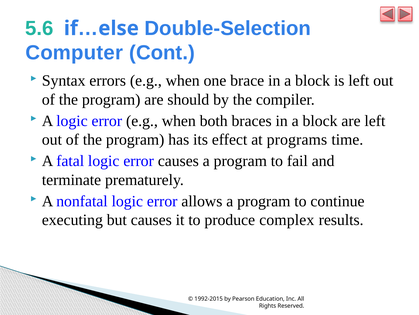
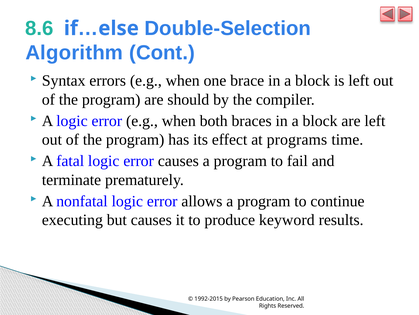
5.6: 5.6 -> 8.6 (39, 28)
Computer: Computer -> Algorithm (74, 53)
complex: complex -> keyword (287, 220)
